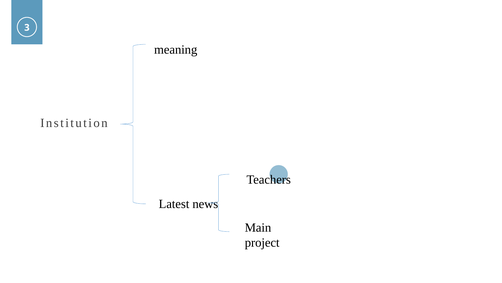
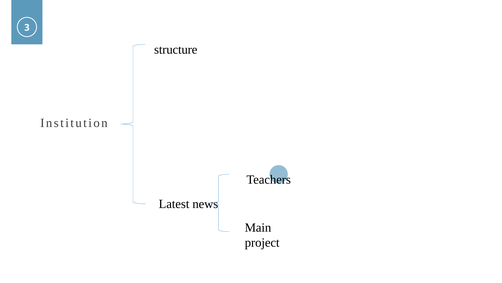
meaning: meaning -> structure (176, 50)
